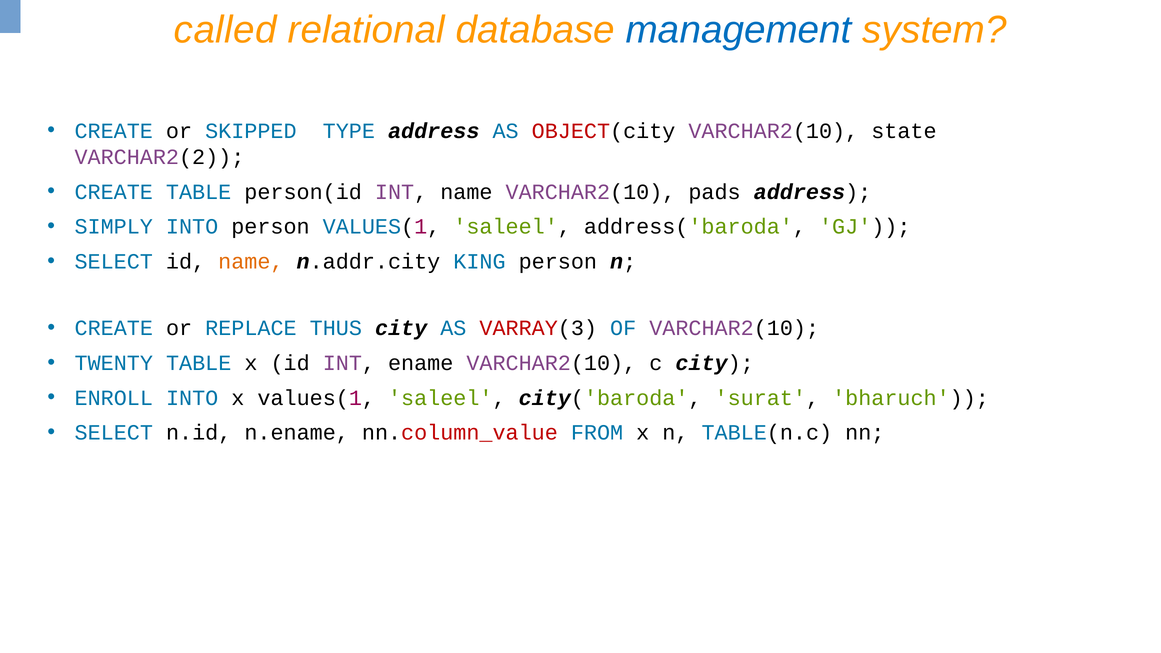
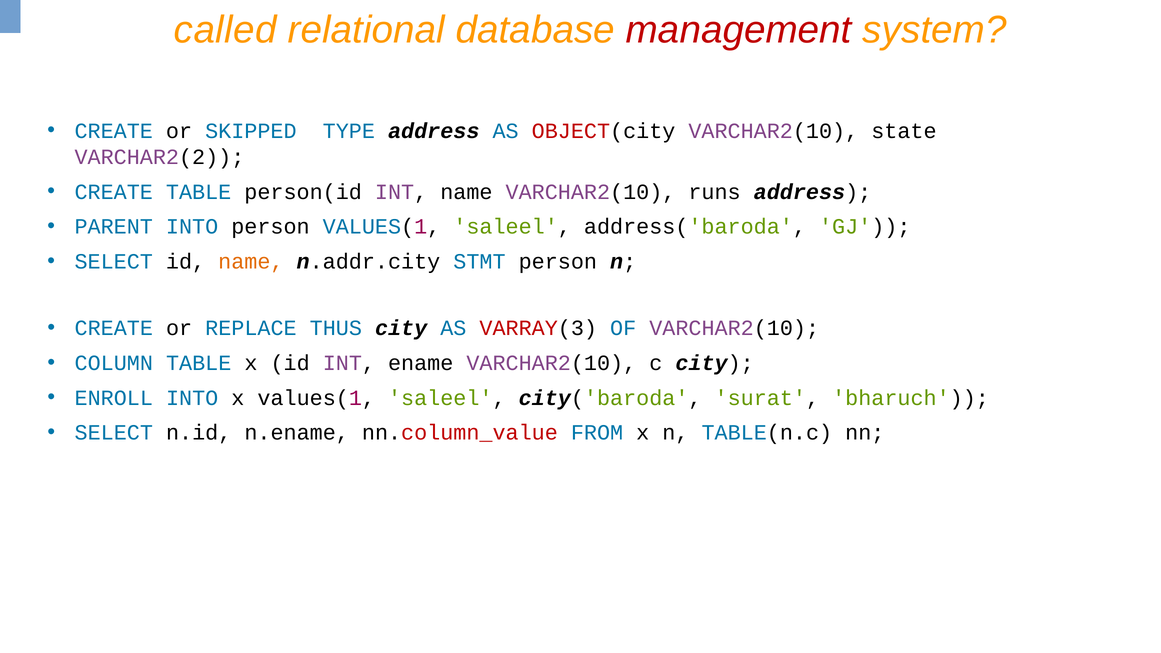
management colour: blue -> red (739, 30)
pads: pads -> runs (715, 192)
SIMPLY: SIMPLY -> PARENT (114, 227)
KING: KING -> STMT (479, 262)
TWENTY: TWENTY -> COLUMN (114, 363)
